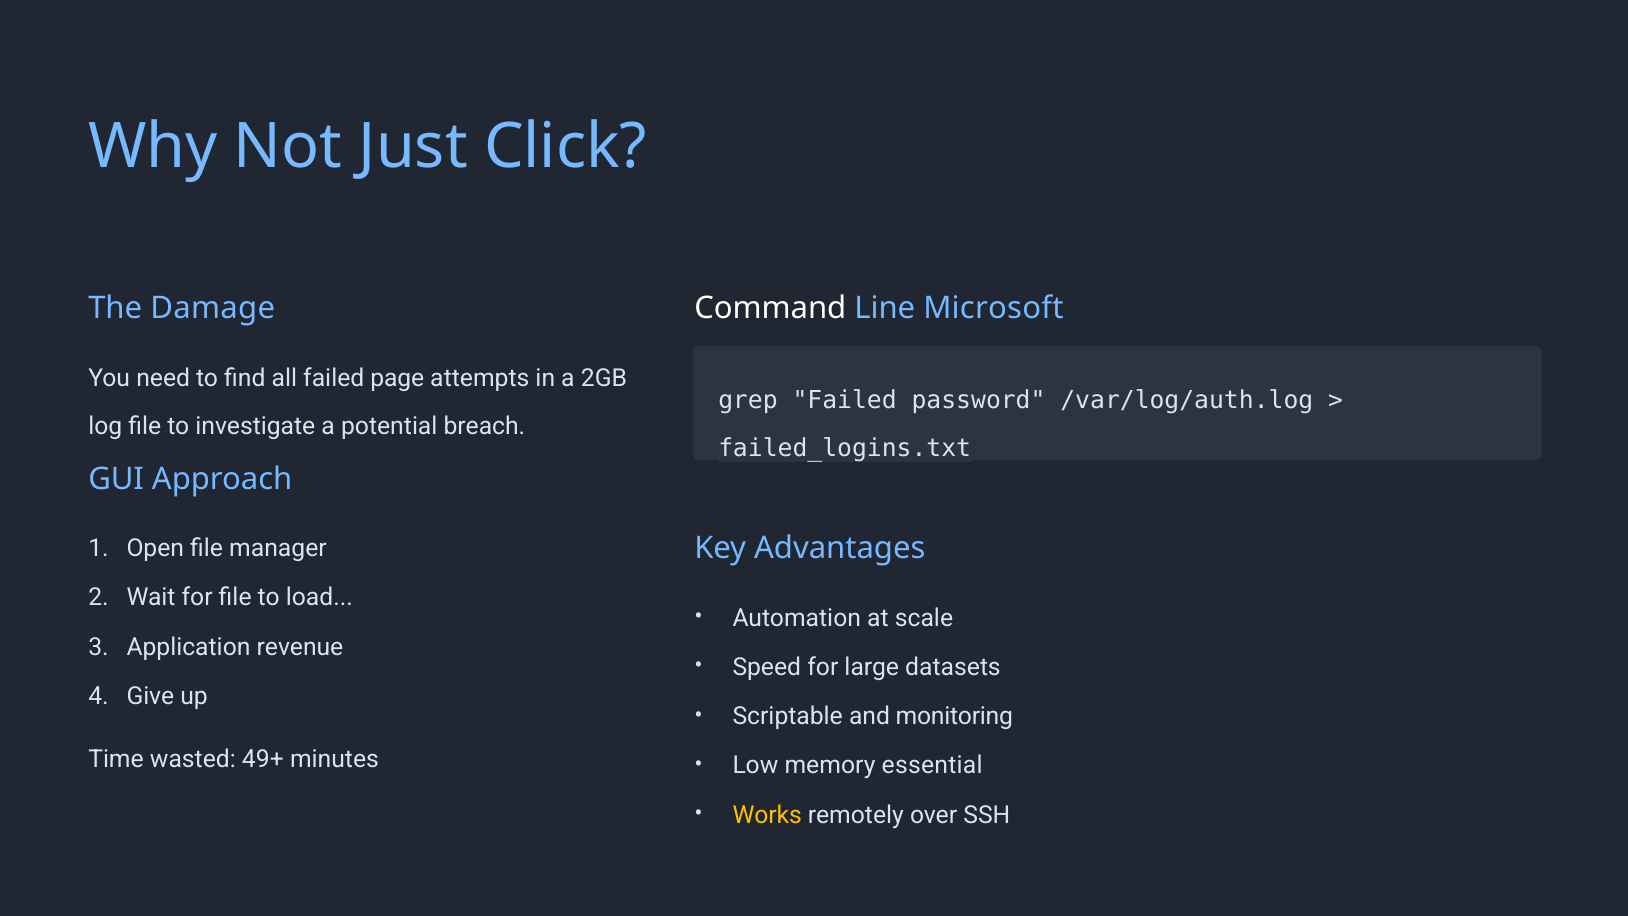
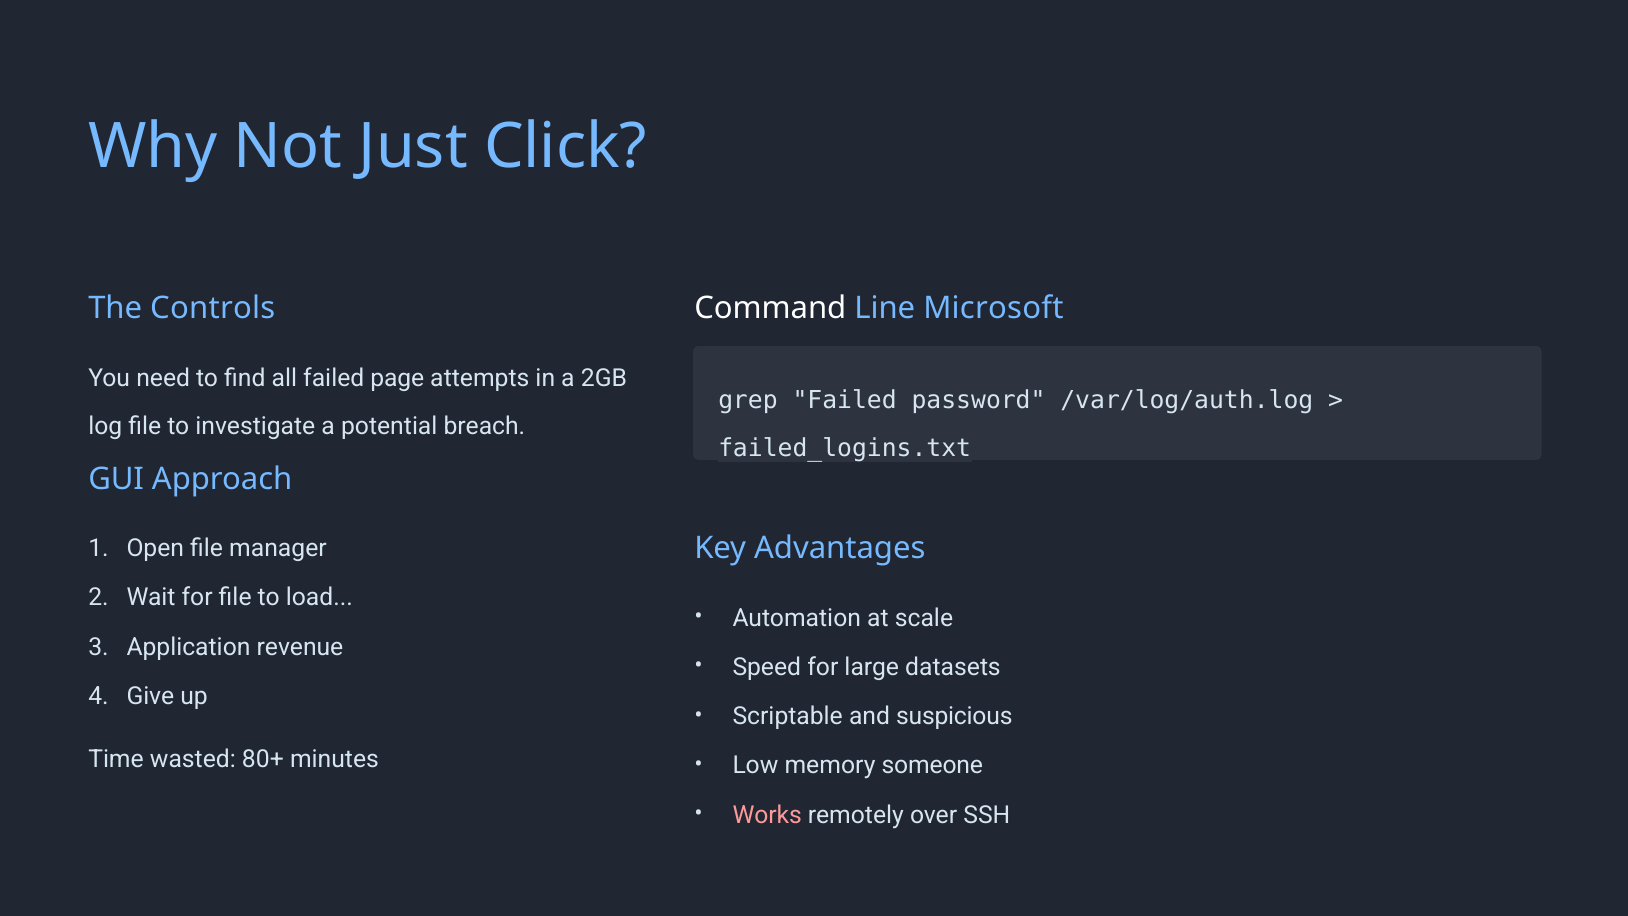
Damage: Damage -> Controls (213, 308)
monitoring: monitoring -> suspicious (954, 716)
49+: 49+ -> 80+ (263, 759)
essential: essential -> someone (932, 765)
Works colour: yellow -> pink (767, 815)
